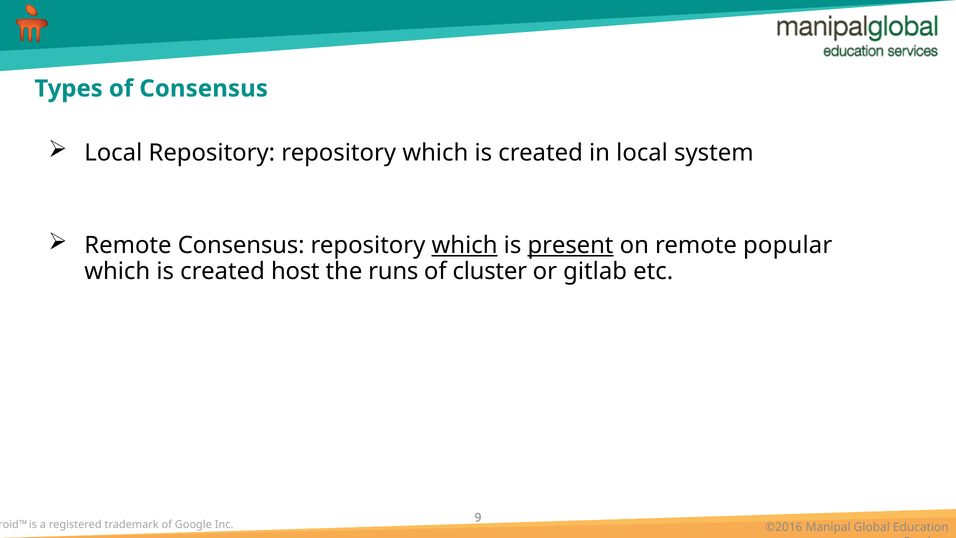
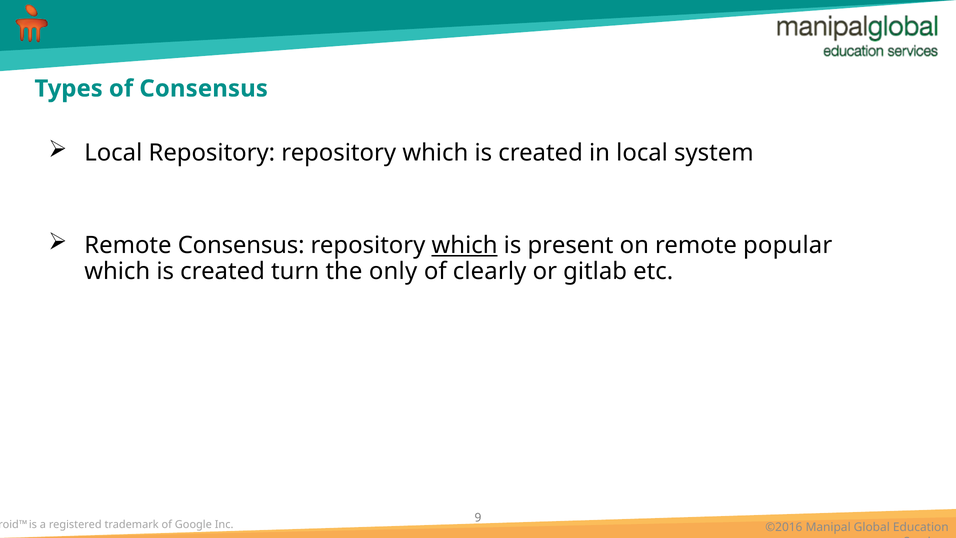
present underline: present -> none (571, 245)
host: host -> turn (295, 271)
runs: runs -> only (393, 271)
cluster: cluster -> clearly (490, 271)
